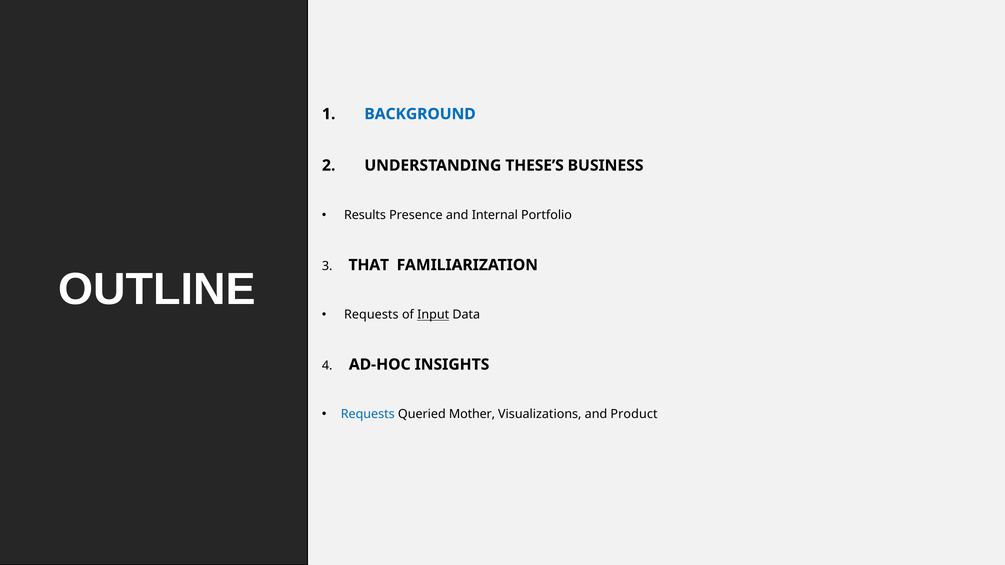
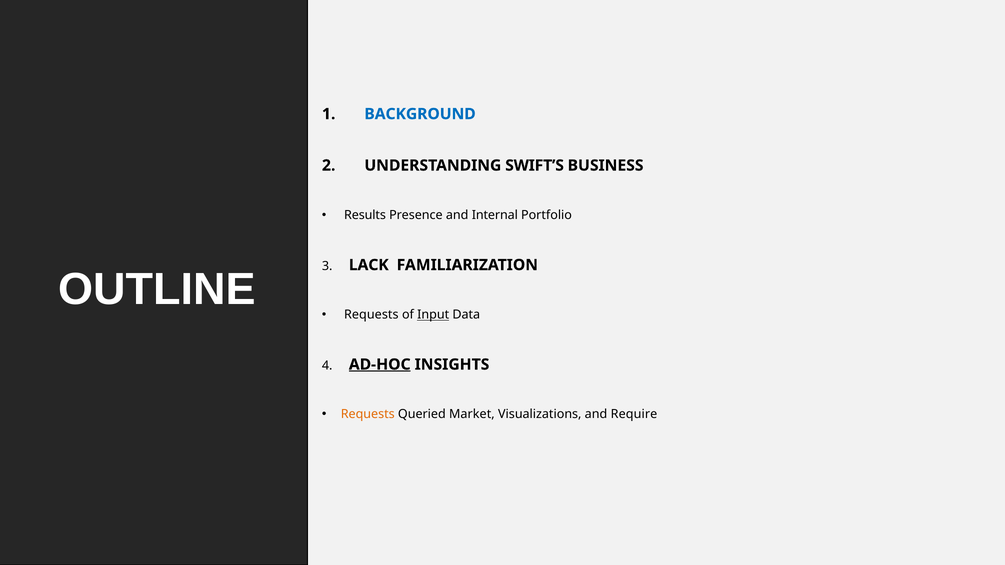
THESE’S: THESE’S -> SWIFT’S (535, 166)
THAT: THAT -> LACK (369, 265)
AD-HOC underline: none -> present (380, 365)
Requests colour: blue -> orange (368, 414)
Mother: Mother -> Market (472, 414)
Product: Product -> Require (634, 414)
